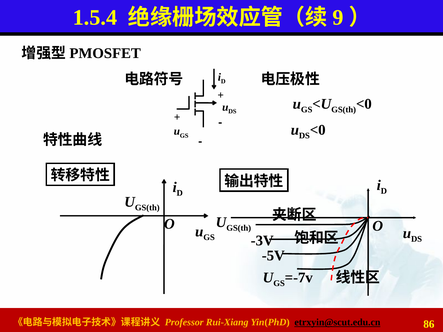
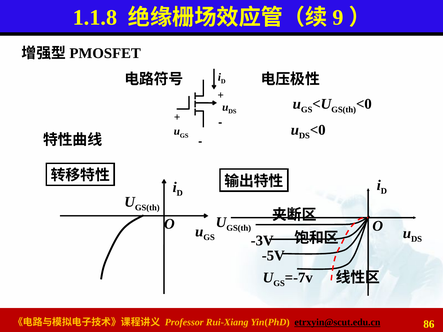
1.5.4: 1.5.4 -> 1.1.8 (95, 18)
